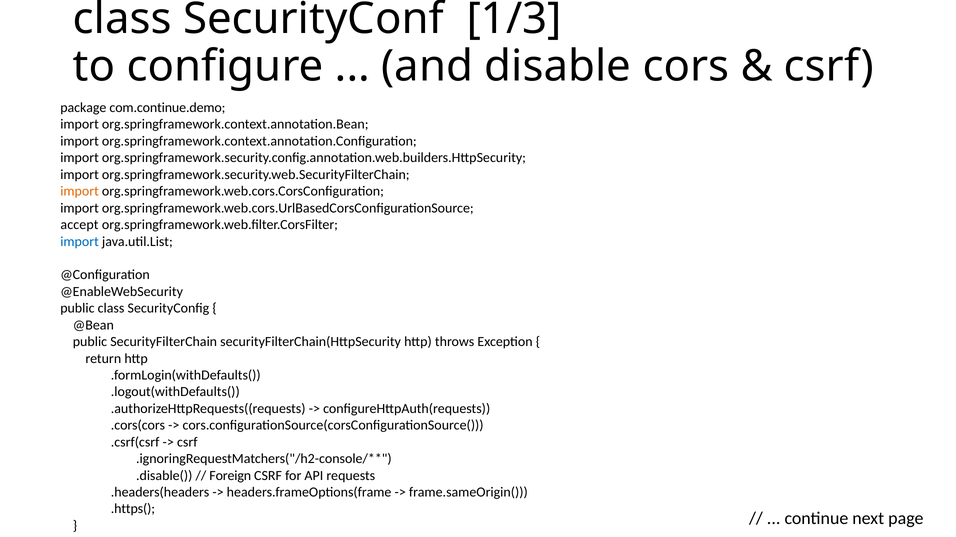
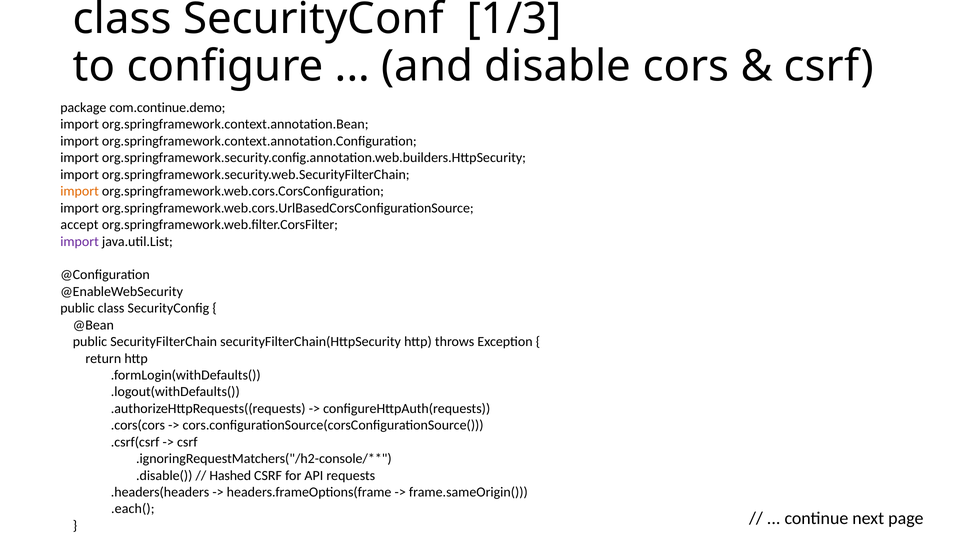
import colour: blue -> purple (80, 242)
Foreign: Foreign -> Hashed (230, 476)
.https(: .https( -> .each( (133, 510)
